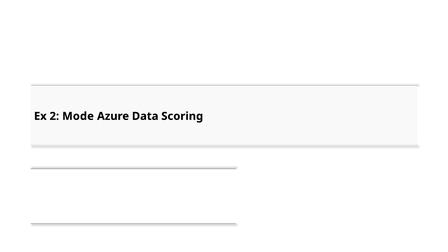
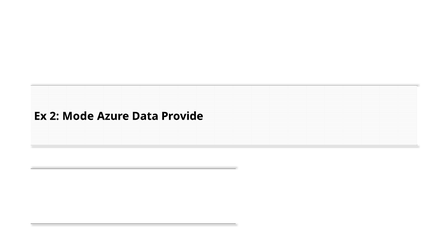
Scoring: Scoring -> Provide (182, 116)
